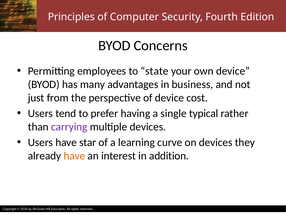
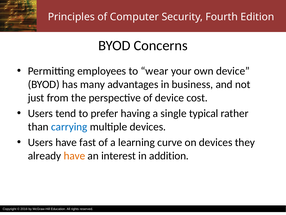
state: state -> wear (154, 71)
carrying colour: purple -> blue (69, 126)
star: star -> fast (88, 142)
